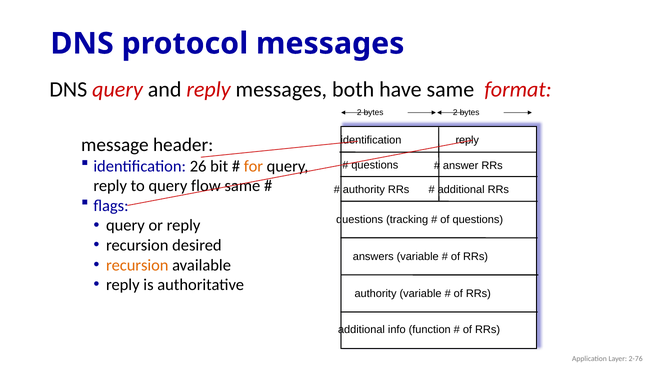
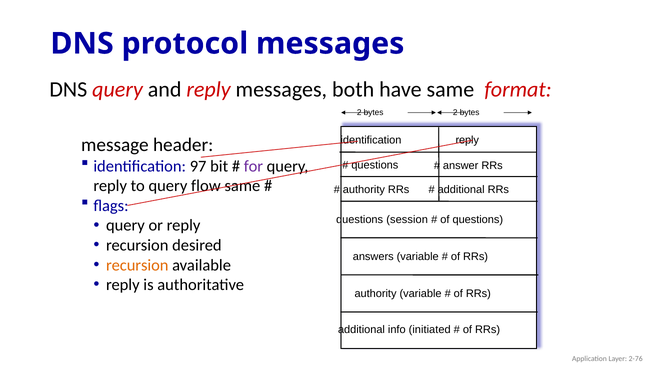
26: 26 -> 97 (198, 166)
for colour: orange -> purple (253, 166)
tracking: tracking -> session (407, 220)
function: function -> initiated (430, 330)
